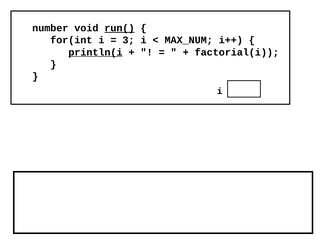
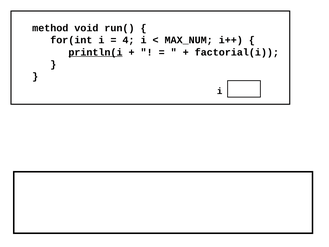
number: number -> method (50, 28)
run( underline: present -> none (119, 28)
3: 3 -> 4 (128, 40)
